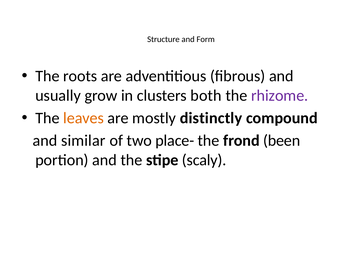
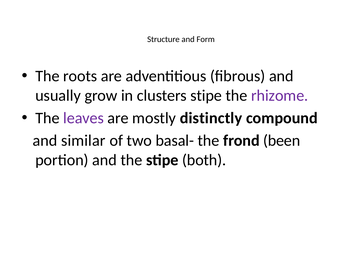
clusters both: both -> stipe (206, 95)
leaves colour: orange -> purple (84, 118)
place-: place- -> basal- (175, 140)
scaly: scaly -> both (204, 160)
